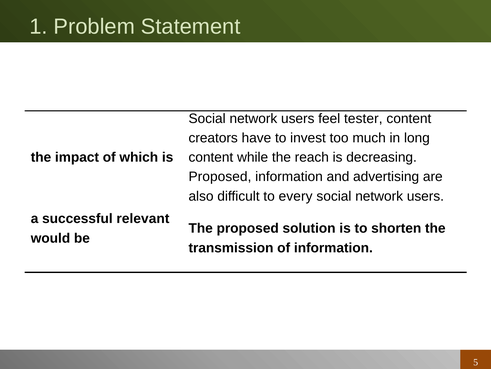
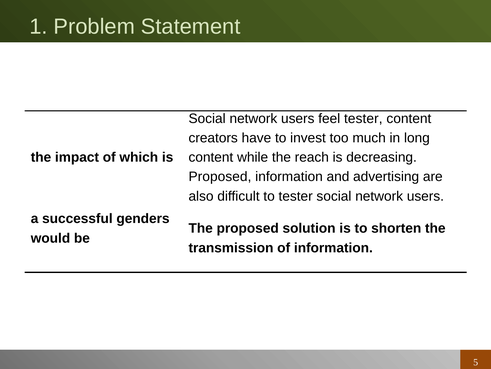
to every: every -> tester (296, 196)
relevant: relevant -> genders (143, 218)
